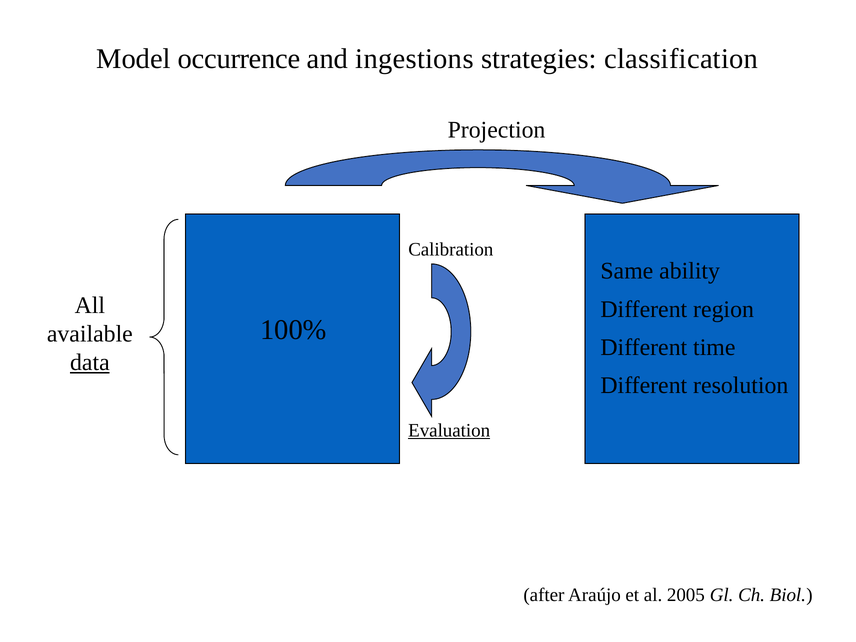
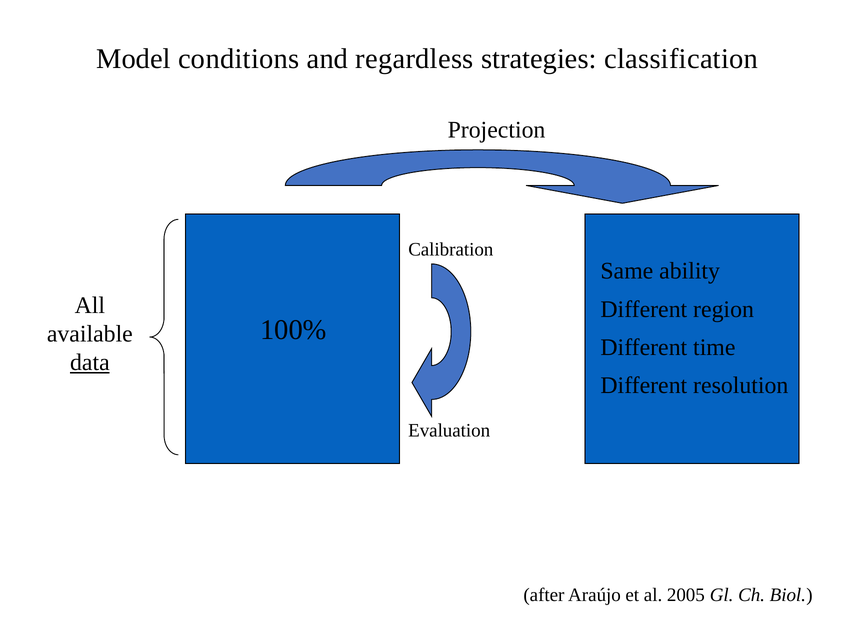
occurrence: occurrence -> conditions (239, 59)
ingestions: ingestions -> regardless (415, 59)
Evaluation underline: present -> none (449, 430)
